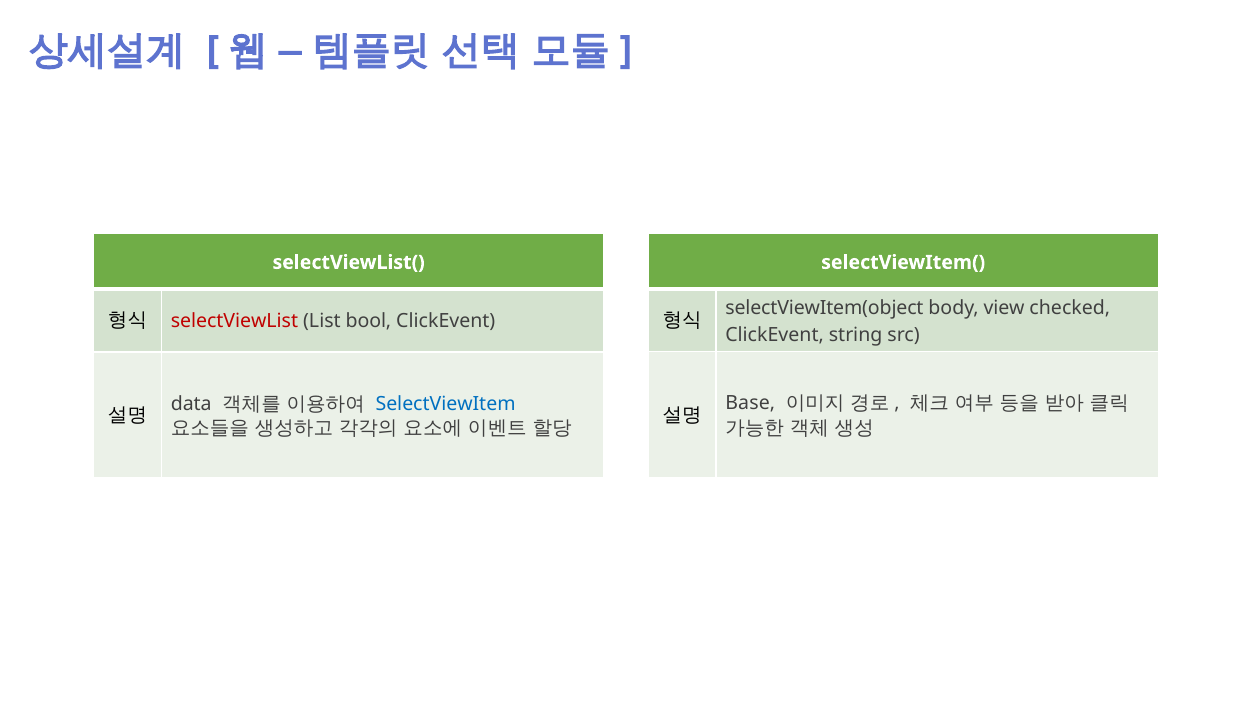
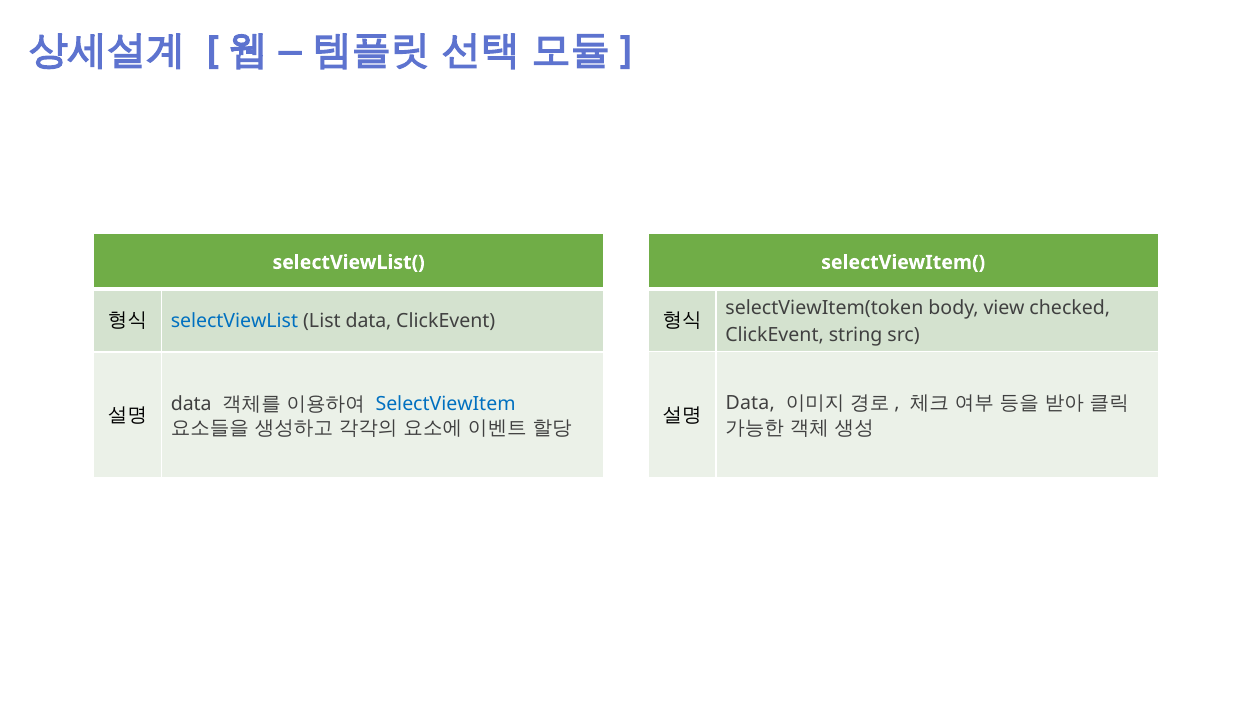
selectViewItem(object: selectViewItem(object -> selectViewItem(token (824, 308)
selectViewList colour: red -> blue (234, 322)
List bool: bool -> data (368, 322)
Base: Base -> Data (750, 404)
